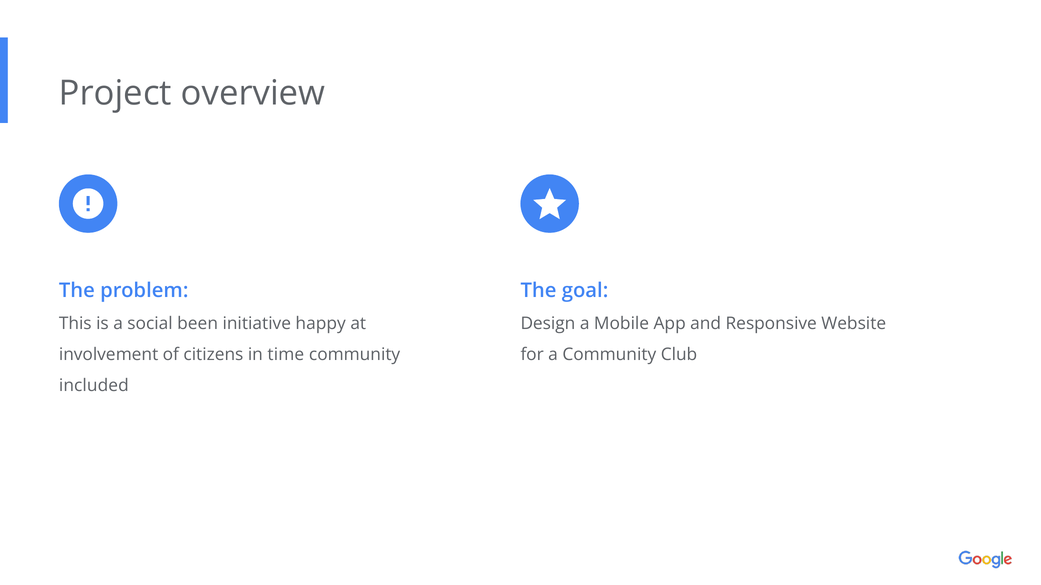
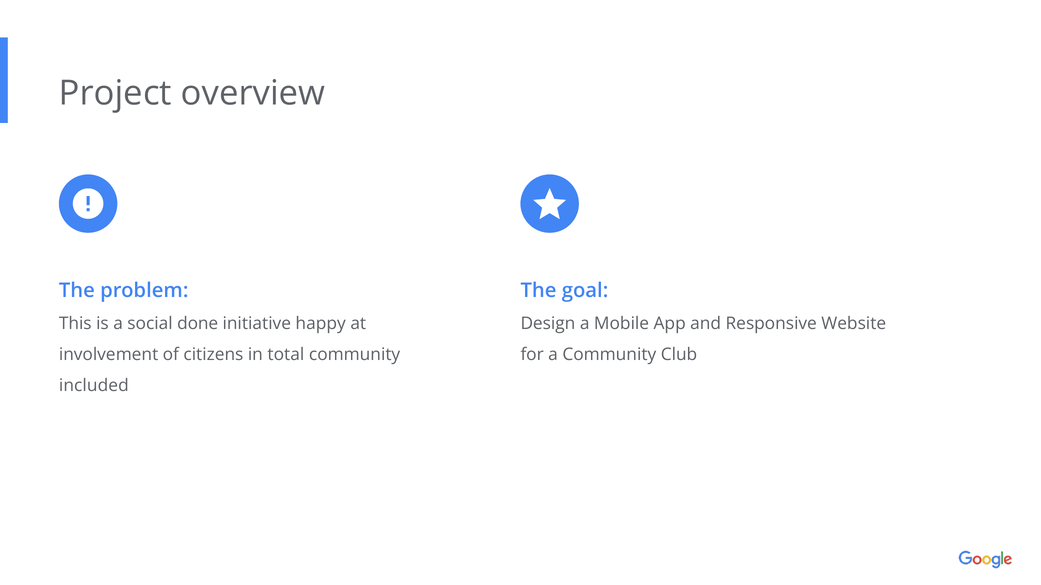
been: been -> done (198, 324)
time: time -> total (286, 355)
